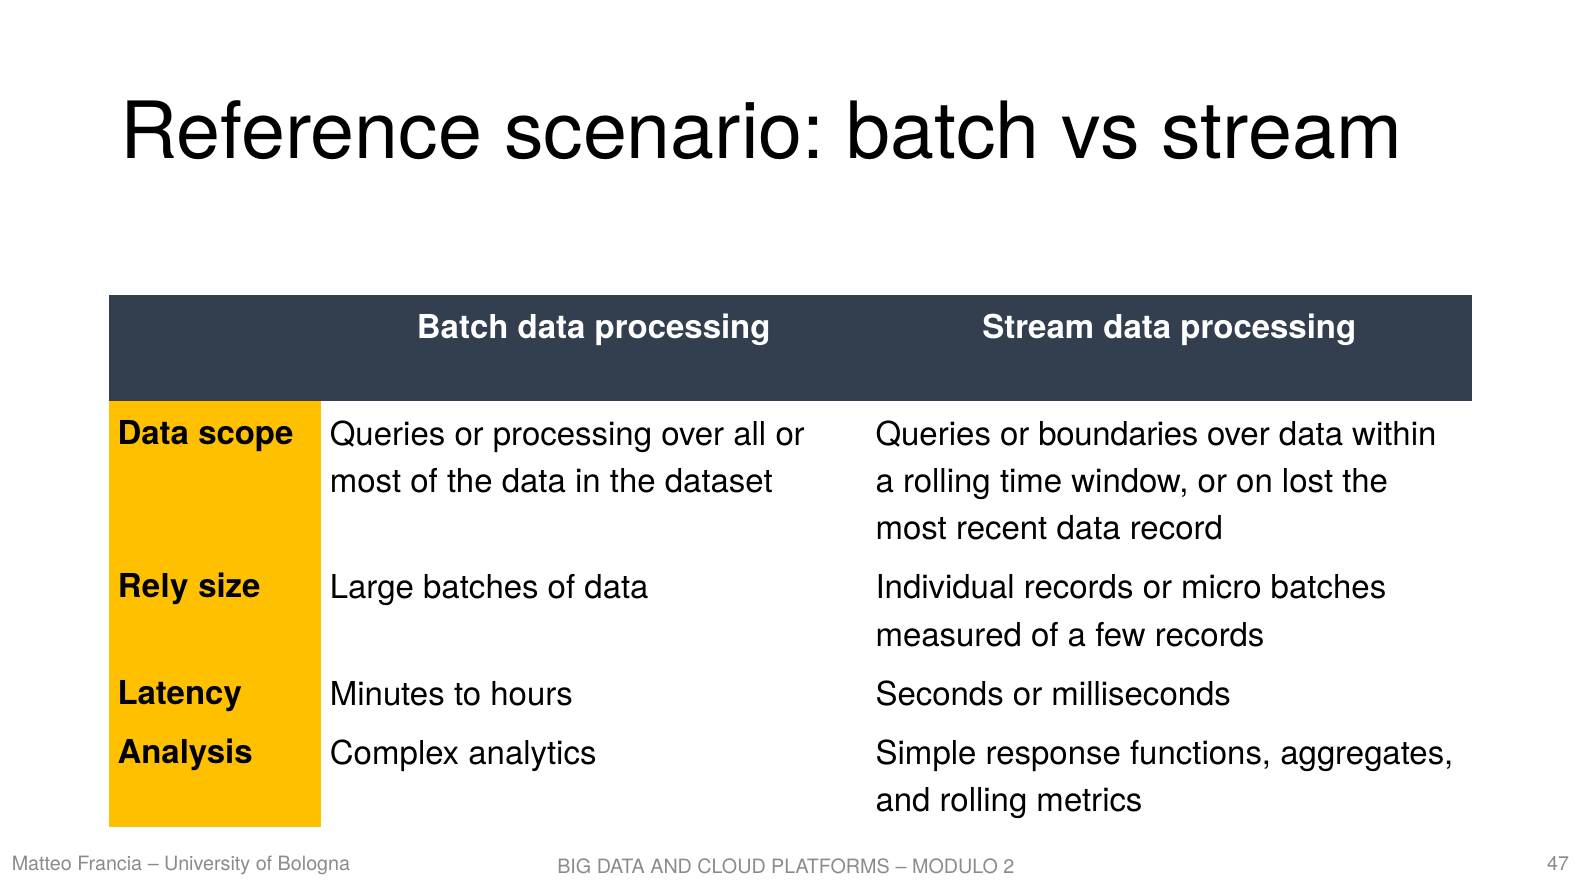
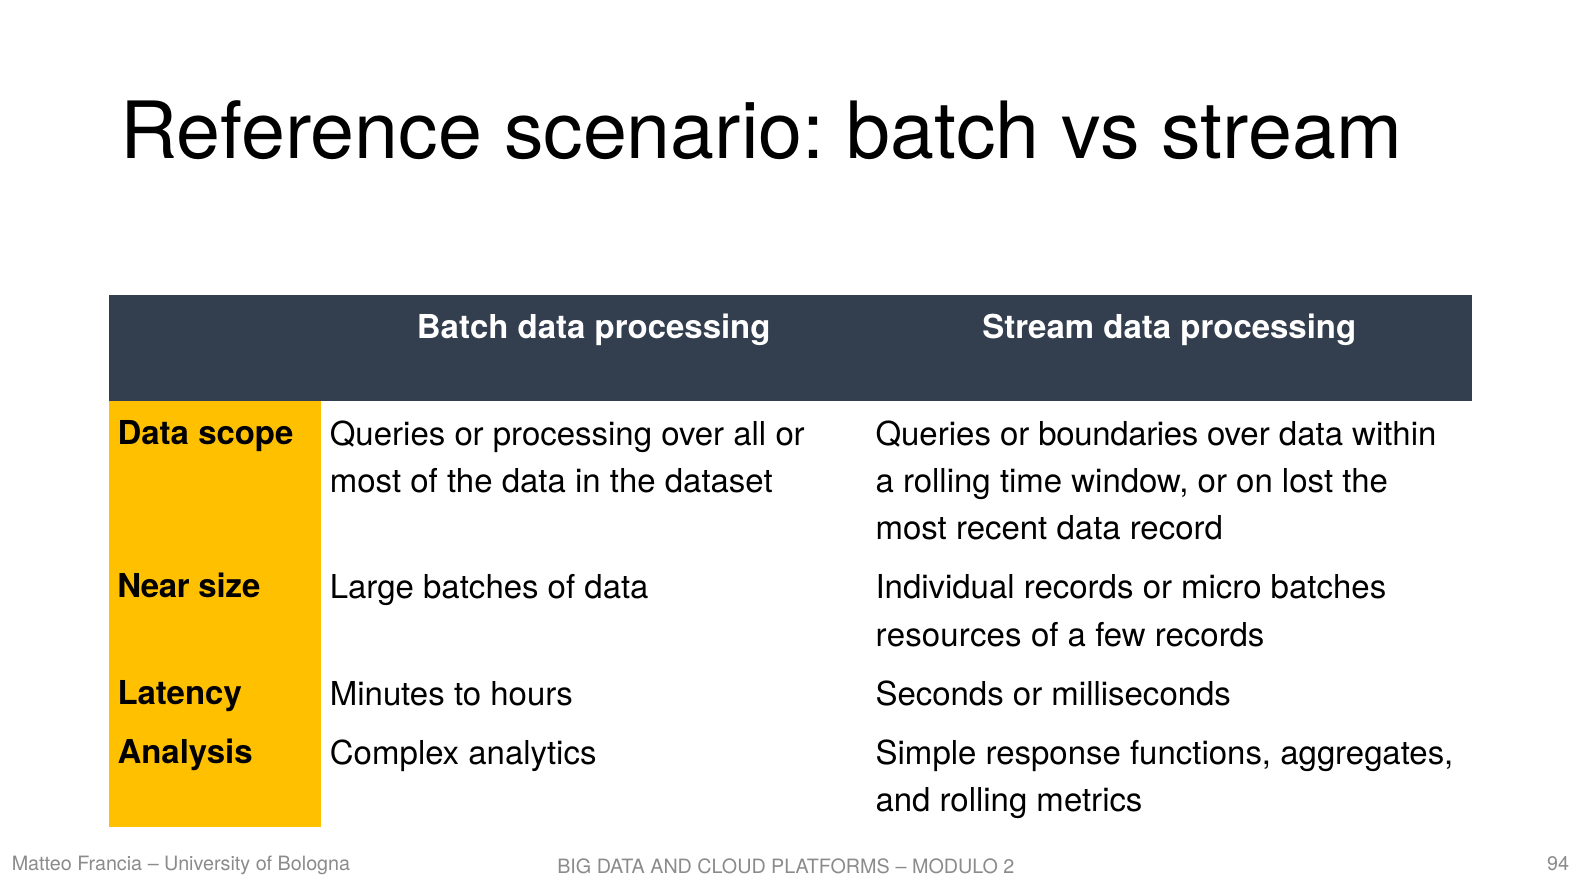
Rely: Rely -> Near (153, 587)
measured: measured -> resources (949, 635)
47: 47 -> 94 (1558, 865)
